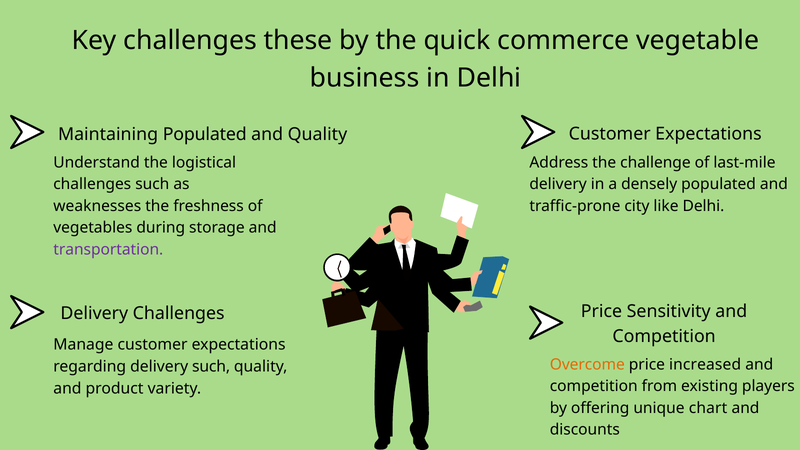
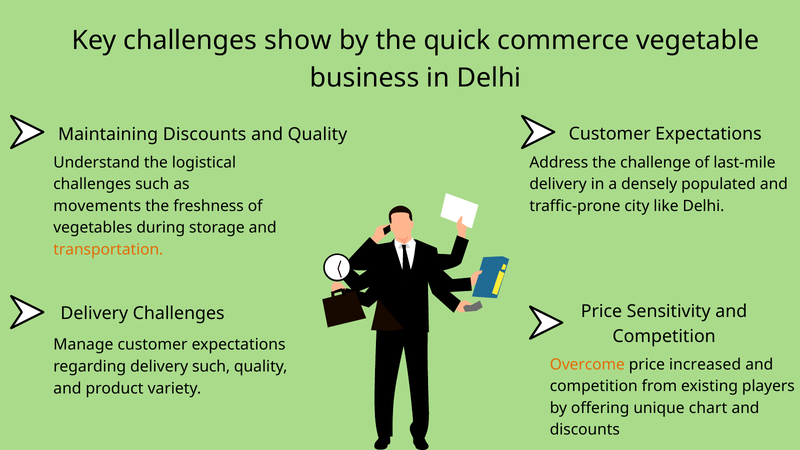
these: these -> show (298, 41)
Maintaining Populated: Populated -> Discounts (205, 134)
weaknesses: weaknesses -> movements (97, 206)
transportation colour: purple -> orange (108, 250)
